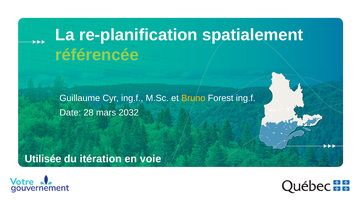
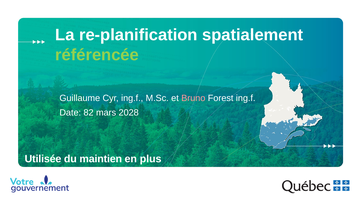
Bruno colour: yellow -> pink (193, 98)
28: 28 -> 82 (89, 113)
2032: 2032 -> 2028 (129, 113)
itération: itération -> maintien (101, 159)
voie: voie -> plus (151, 159)
